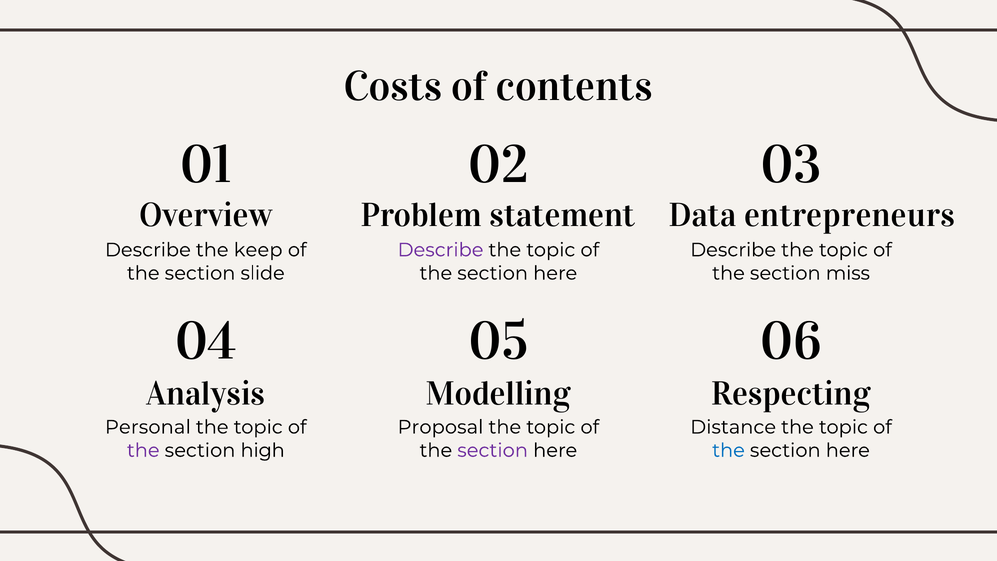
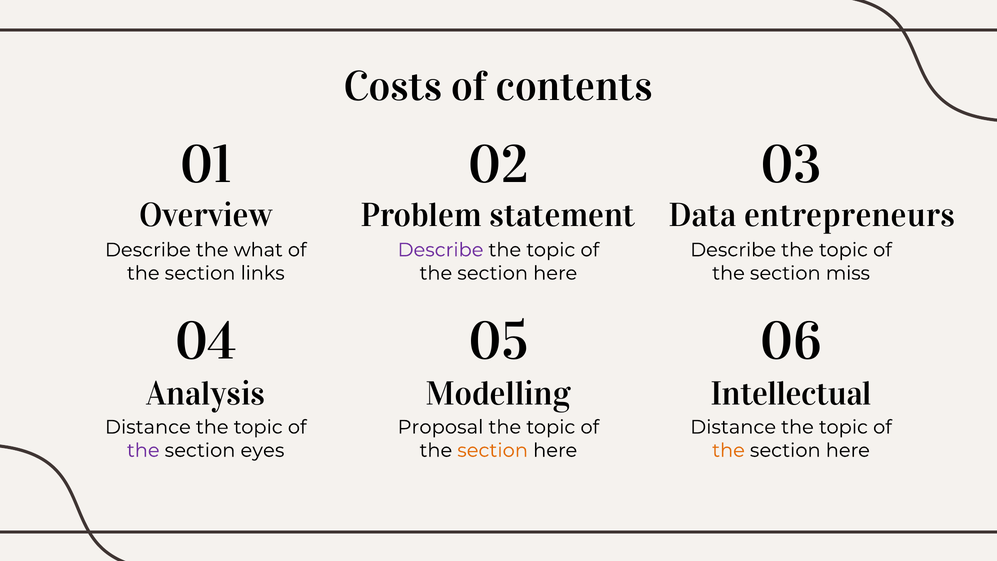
keep: keep -> what (258, 250)
slide: slide -> links (263, 273)
Respecting: Respecting -> Intellectual (791, 394)
Personal: Personal -> Distance (148, 427)
high: high -> eyes (262, 450)
section colour: purple -> orange (493, 450)
the colour: blue -> orange (729, 450)
